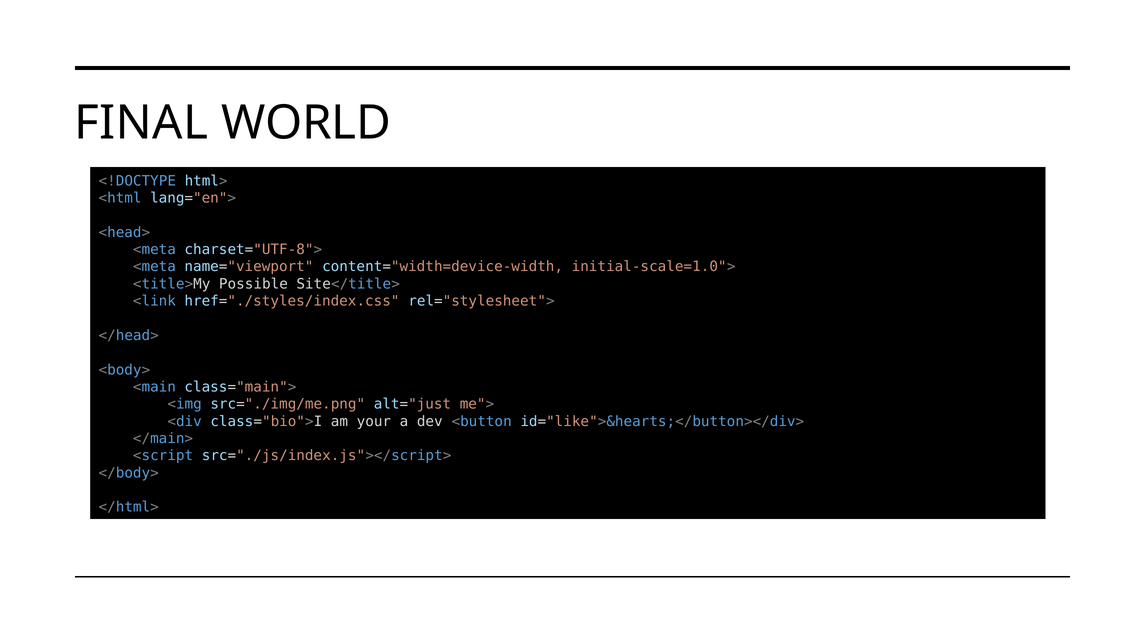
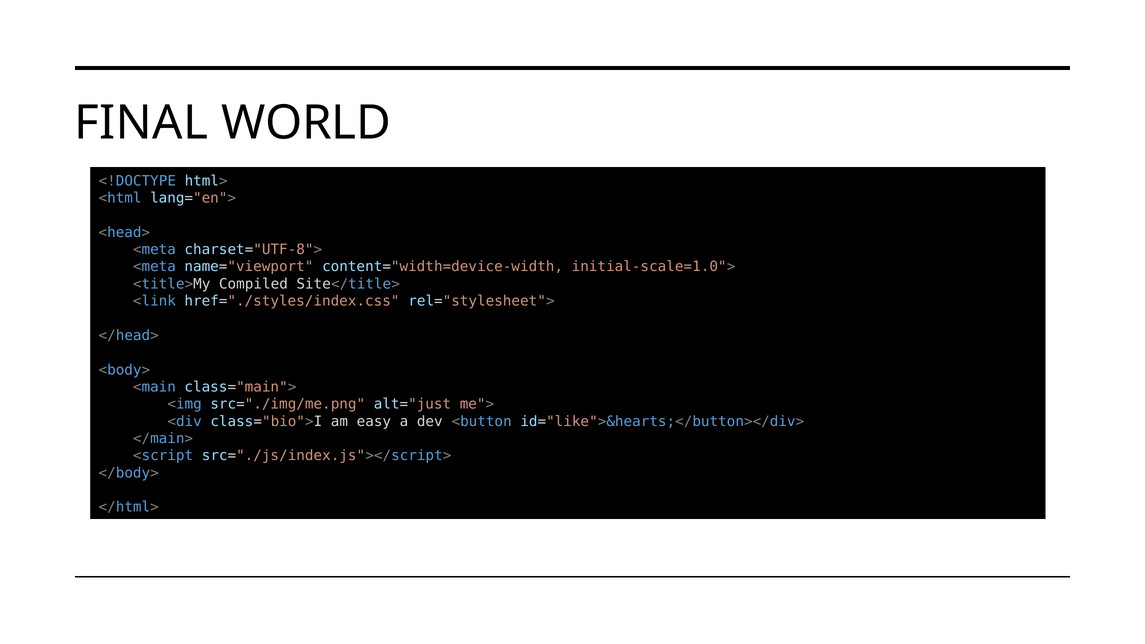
Possible: Possible -> Compiled (253, 284)
your: your -> easy (374, 421)
